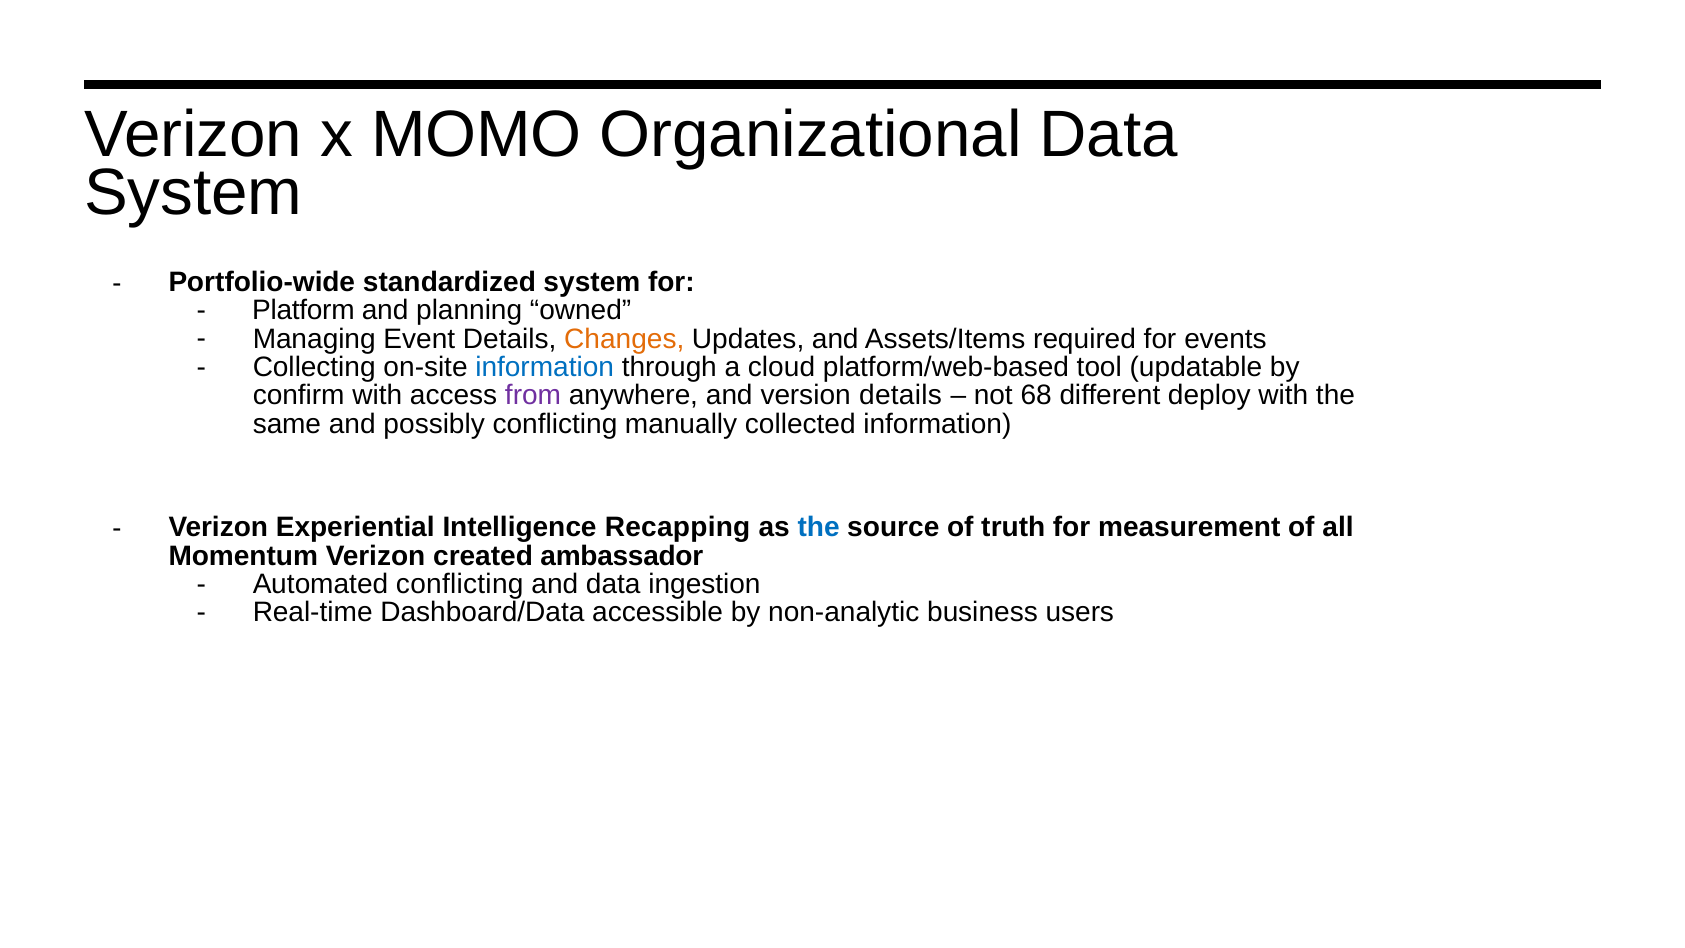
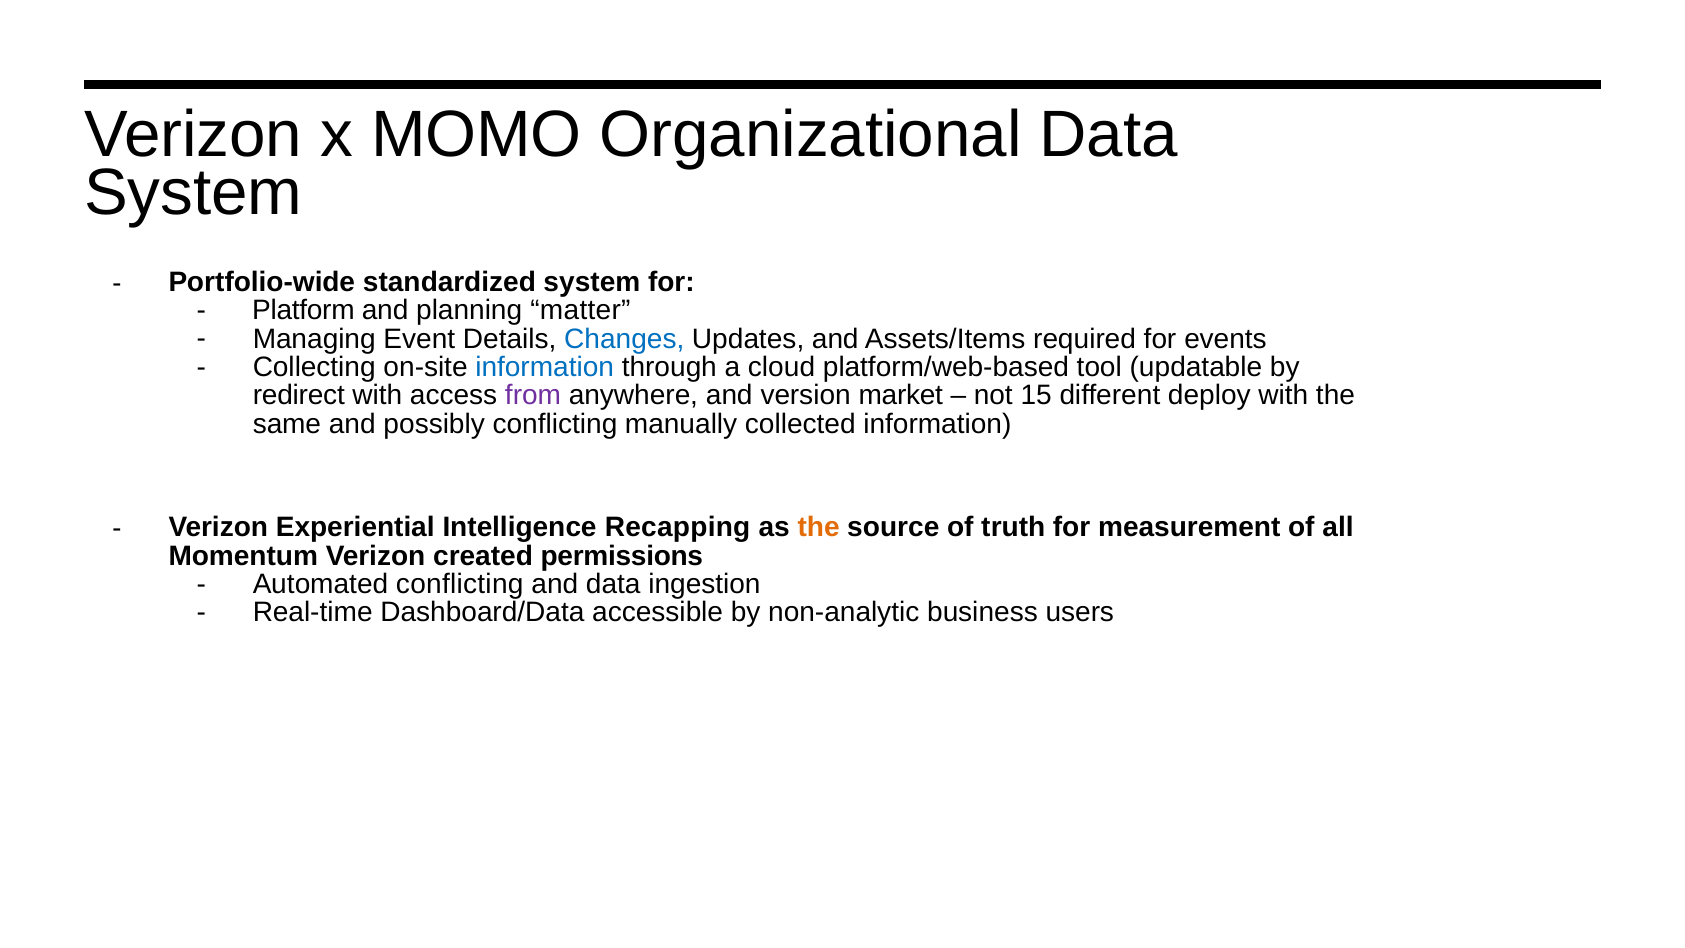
owned: owned -> matter (580, 311)
Changes colour: orange -> blue (624, 339)
confirm: confirm -> redirect (299, 396)
version details: details -> market (901, 396)
68: 68 -> 15 (1036, 396)
the colour: blue -> orange (819, 527)
ambassador: ambassador -> permissions (622, 556)
